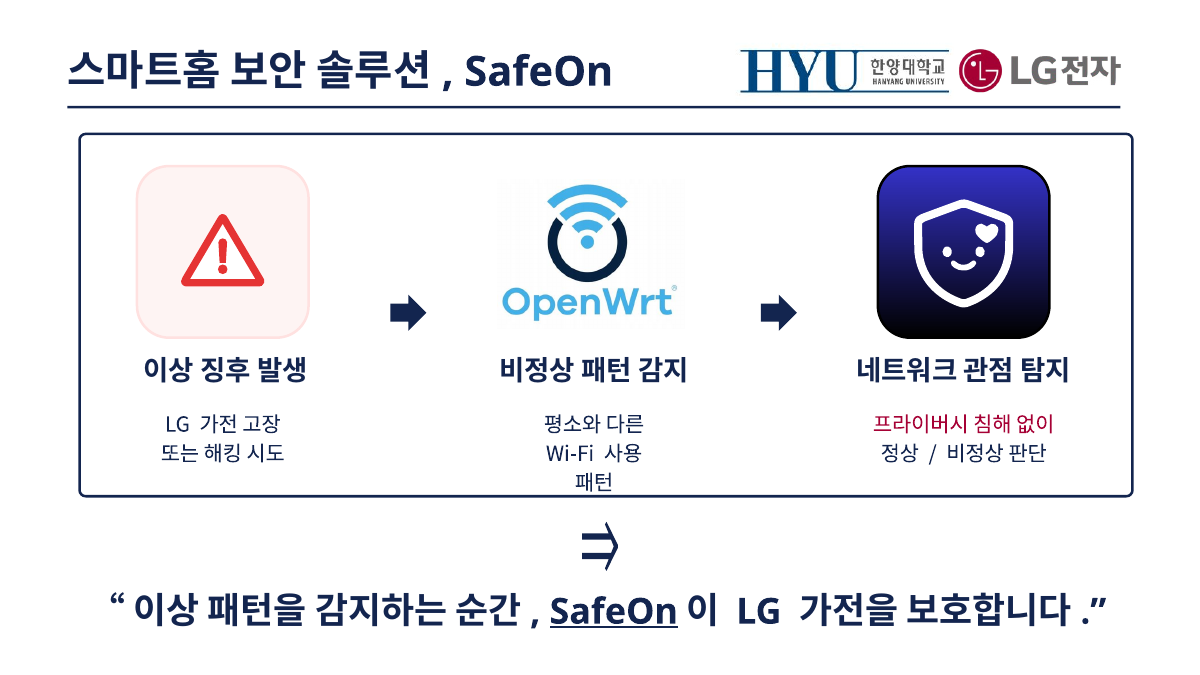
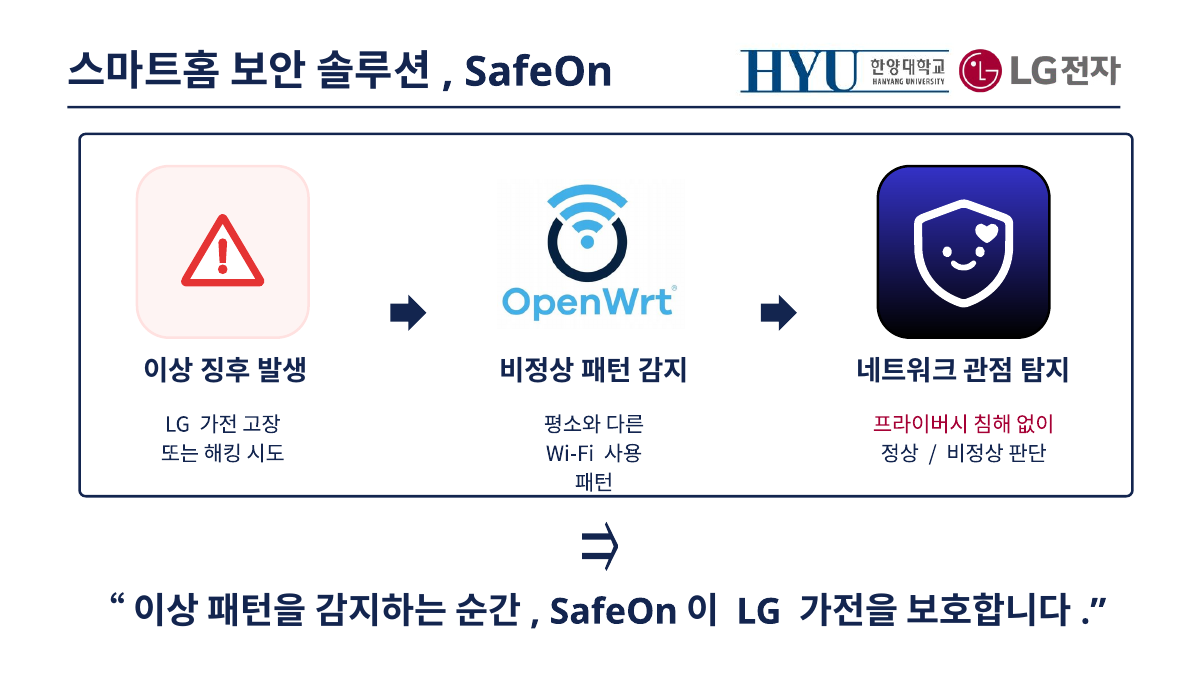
SafeOn underline: present -> none (614, 612)
